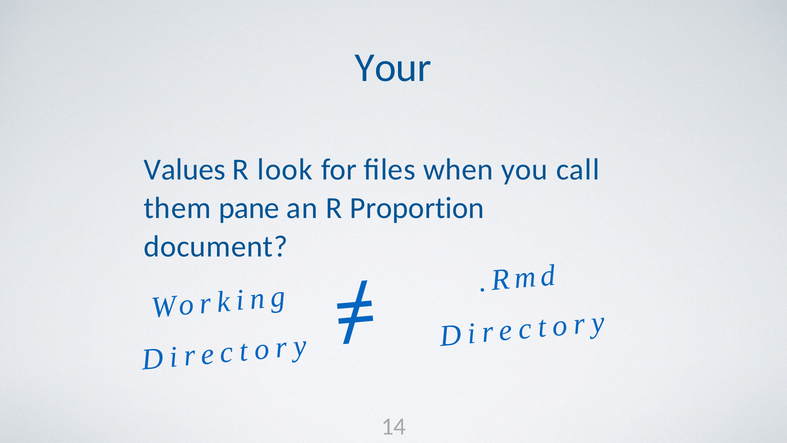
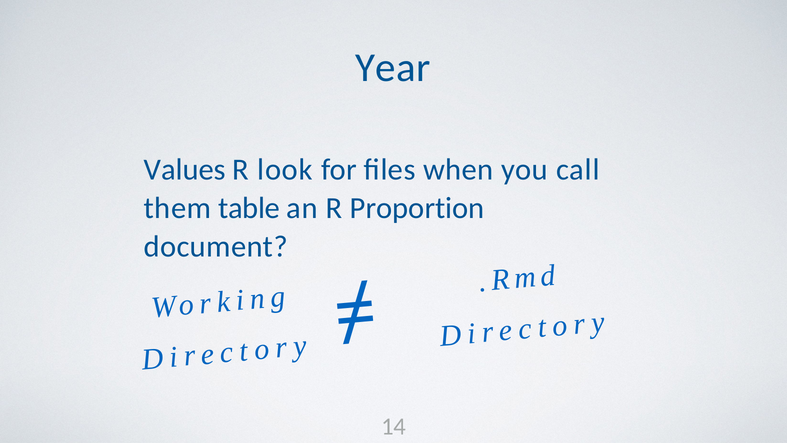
Your: Your -> Year (393, 68)
pane: pane -> table (249, 208)
